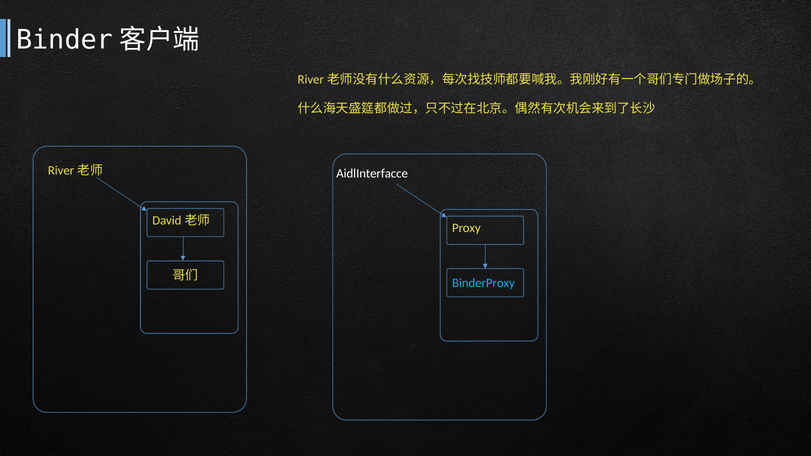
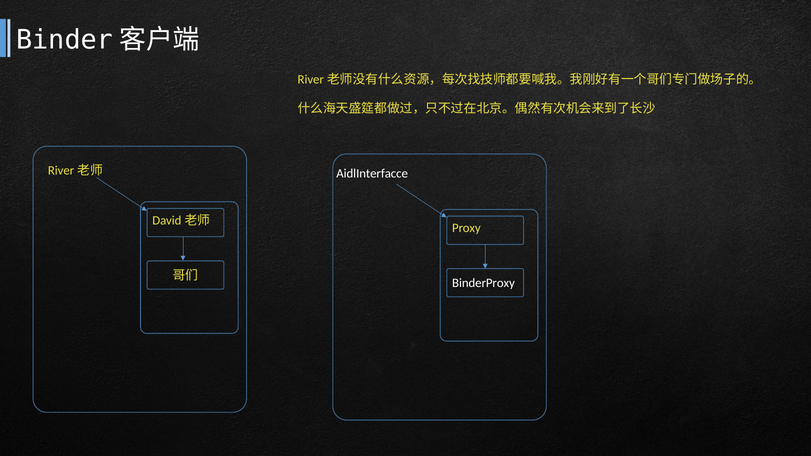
BinderProxy colour: light blue -> white (483, 283)
